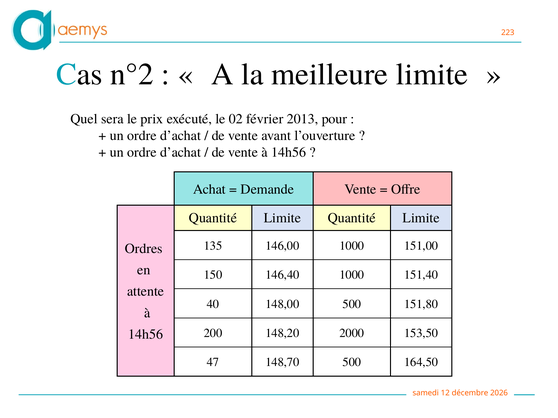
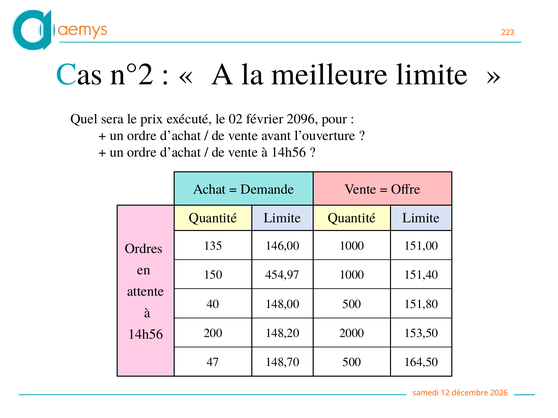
2013: 2013 -> 2096 (303, 119)
146,40: 146,40 -> 454,97 (282, 275)
